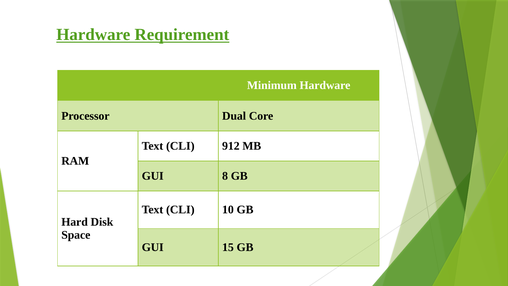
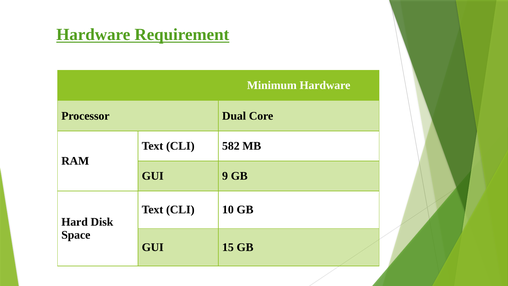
912: 912 -> 582 (231, 146)
8: 8 -> 9 (225, 176)
